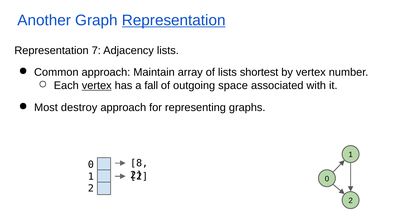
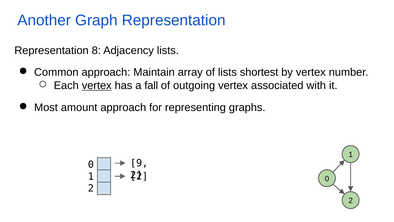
Representation underline: present -> none (174, 20)
7: 7 -> 8 (96, 50)
outgoing space: space -> vertex (233, 85)
destroy: destroy -> amount (79, 107)
8: 8 -> 9 (139, 163)
